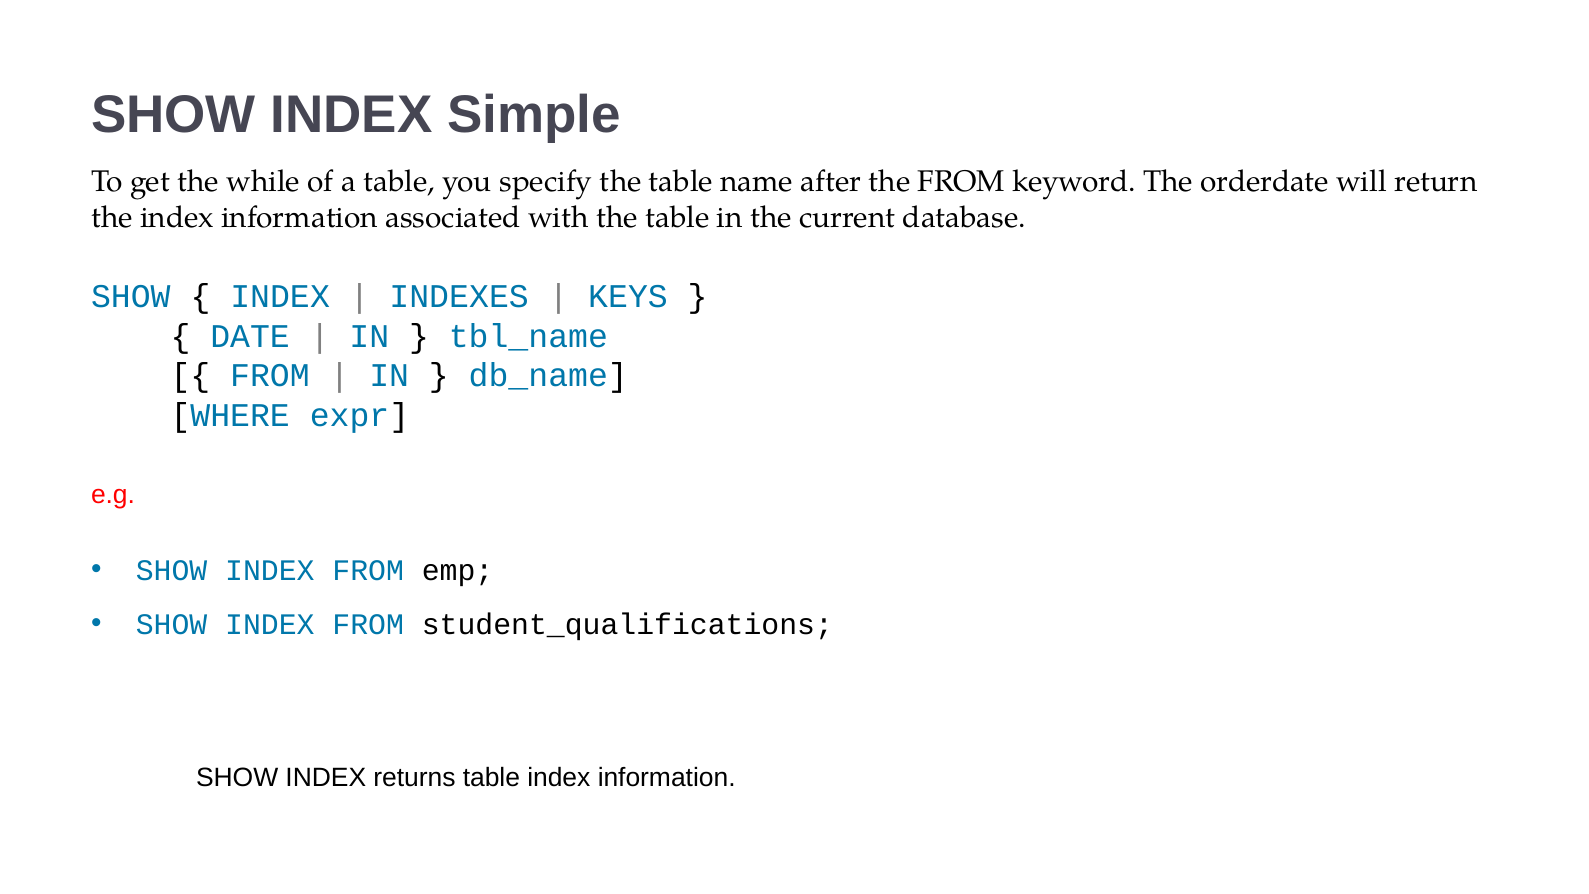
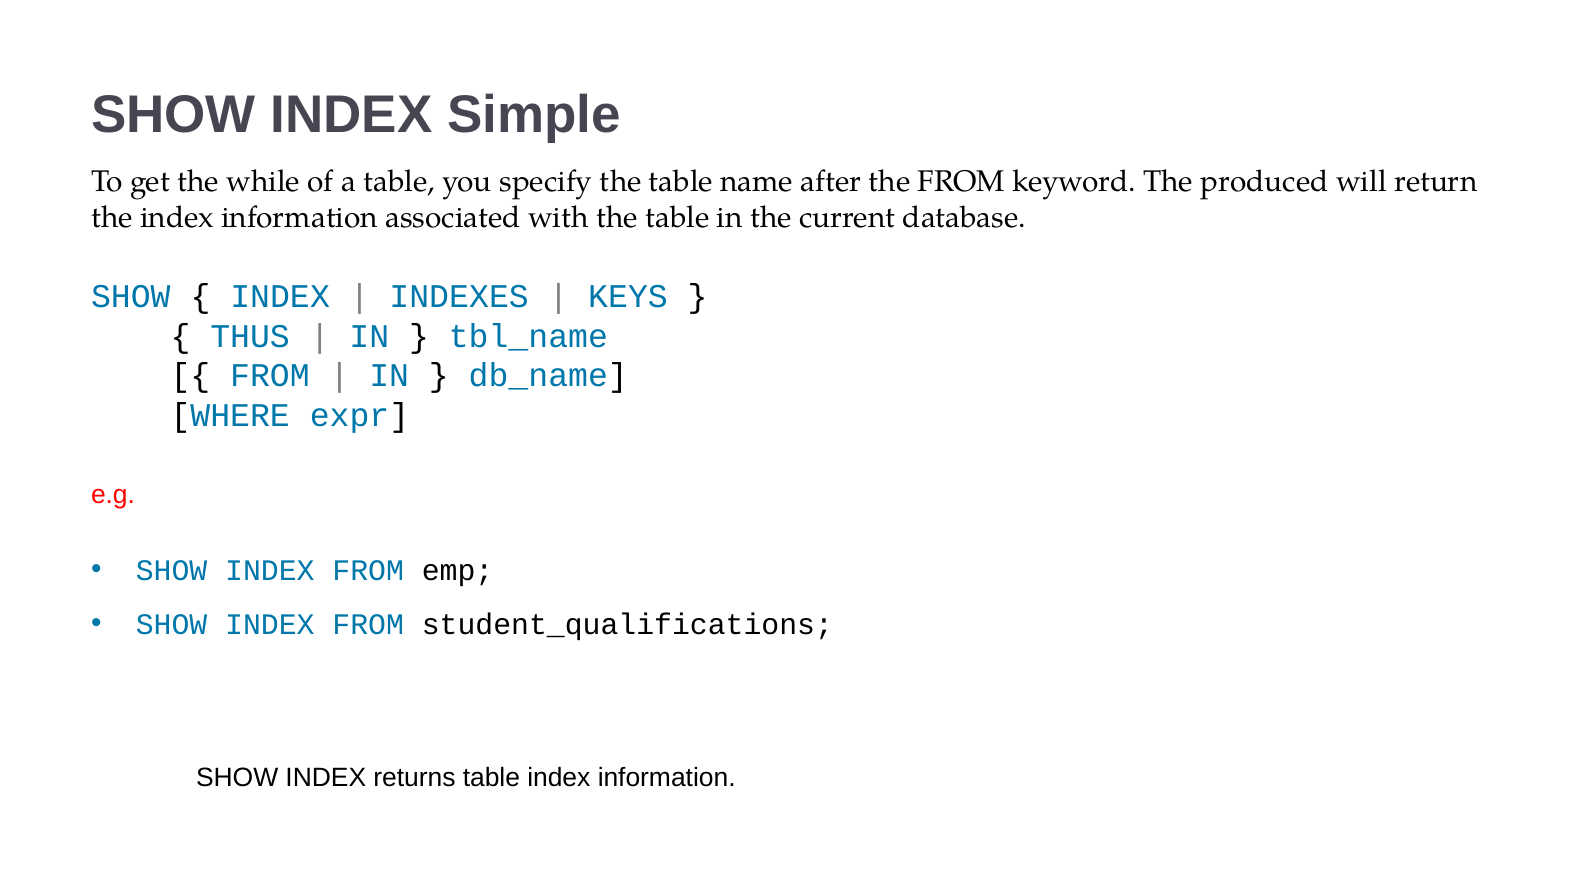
orderdate: orderdate -> produced (1265, 182)
DATE: DATE -> THUS (250, 336)
